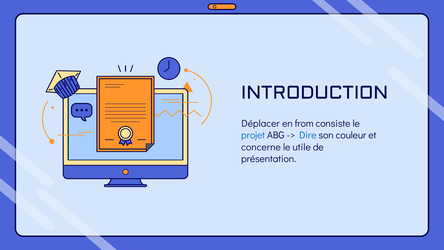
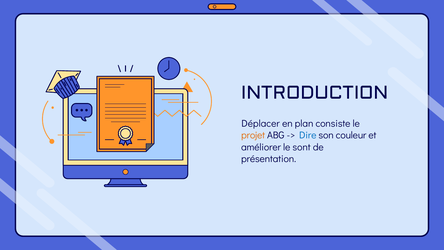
from: from -> plan (304, 123)
projet colour: blue -> orange (253, 135)
concerne: concerne -> améliorer (261, 147)
utile: utile -> sont (302, 147)
